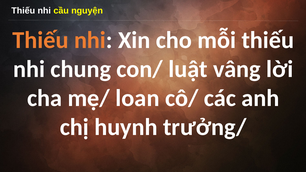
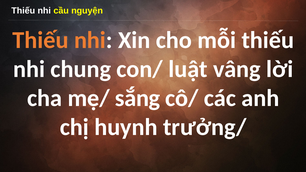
loan: loan -> sắng (138, 98)
